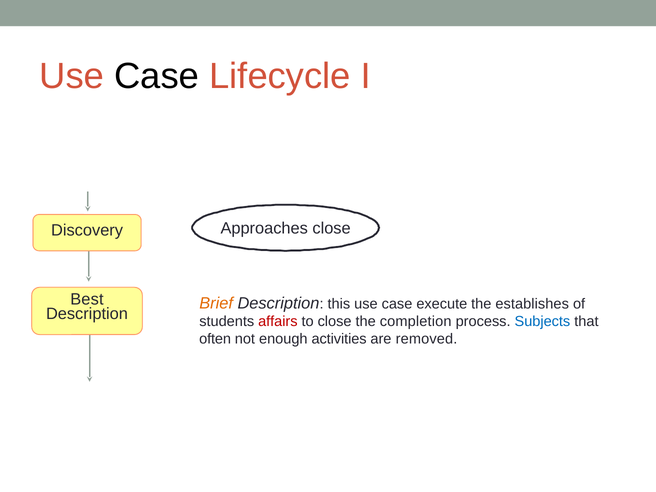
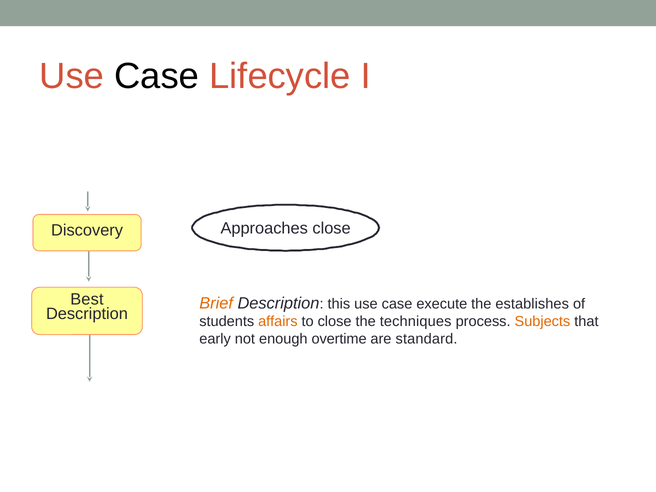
affairs colour: red -> orange (278, 322)
completion: completion -> techniques (416, 322)
Subjects colour: blue -> orange (542, 322)
often: often -> early (215, 339)
activities: activities -> overtime (339, 339)
removed: removed -> standard (427, 339)
